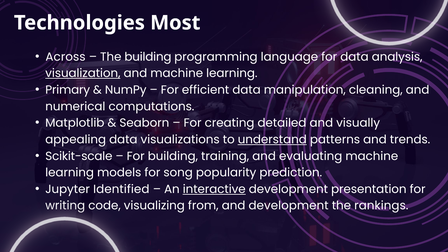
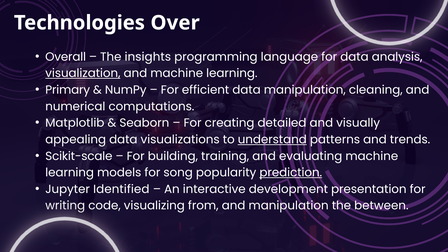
Most: Most -> Over (175, 23)
Across: Across -> Overall (66, 57)
The building: building -> insights (148, 57)
prediction underline: none -> present (291, 173)
interactive underline: present -> none (214, 189)
and development: development -> manipulation (289, 206)
rankings: rankings -> between (381, 206)
